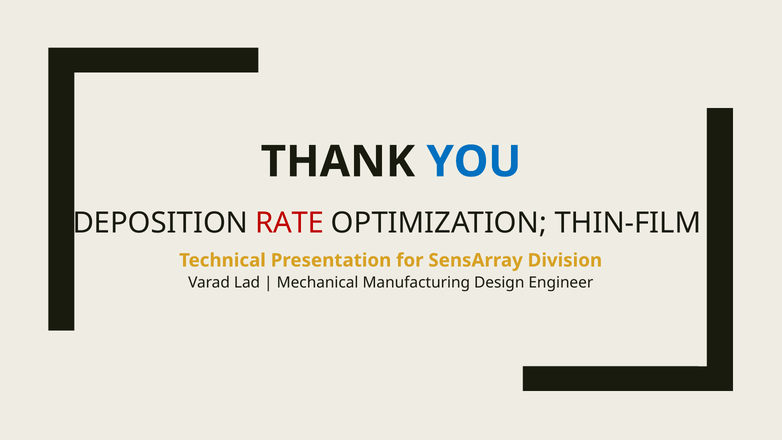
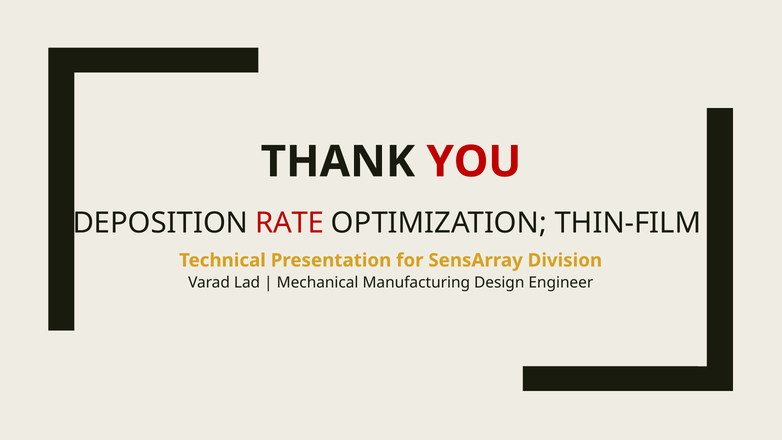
YOU colour: blue -> red (474, 162)
